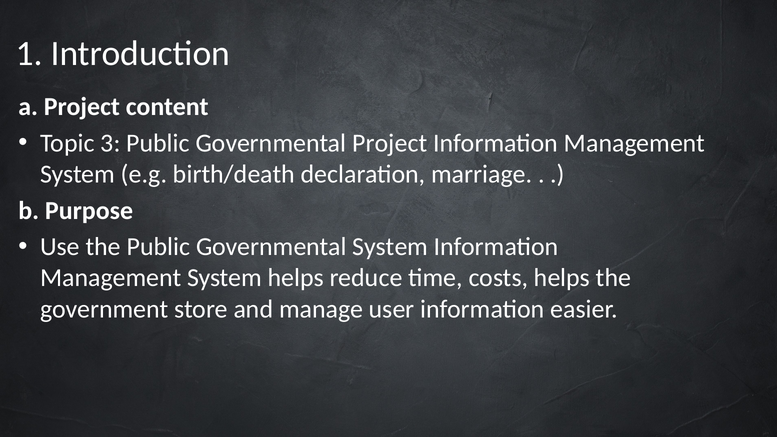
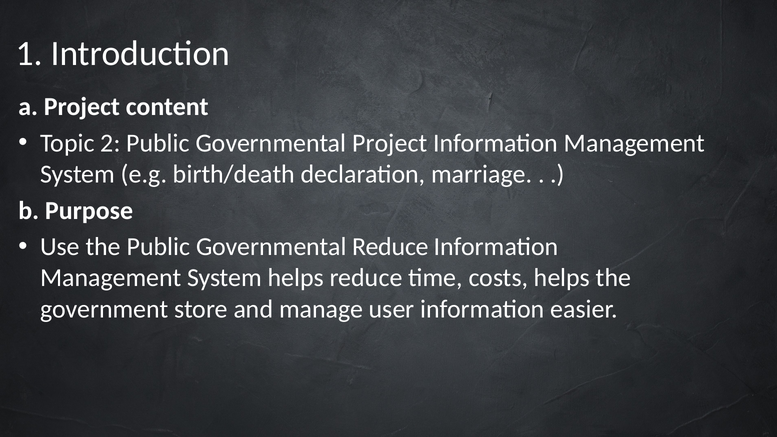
3: 3 -> 2 (111, 143)
Governmental System: System -> Reduce (390, 247)
